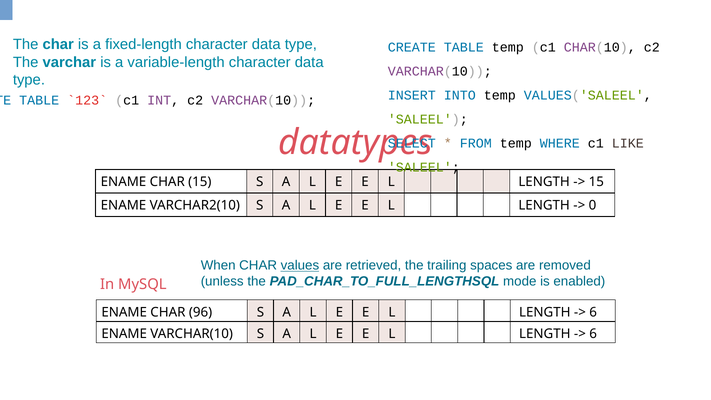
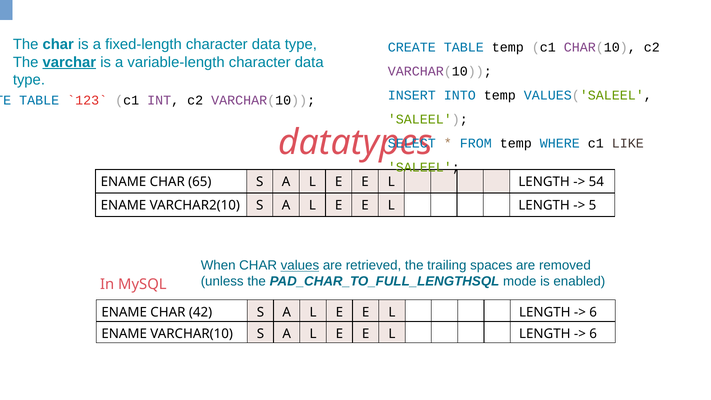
varchar underline: none -> present (69, 62)
CHAR 15: 15 -> 65 (200, 182)
15: 15 -> 54 (596, 182)
0: 0 -> 5 (592, 205)
96: 96 -> 42 (201, 312)
